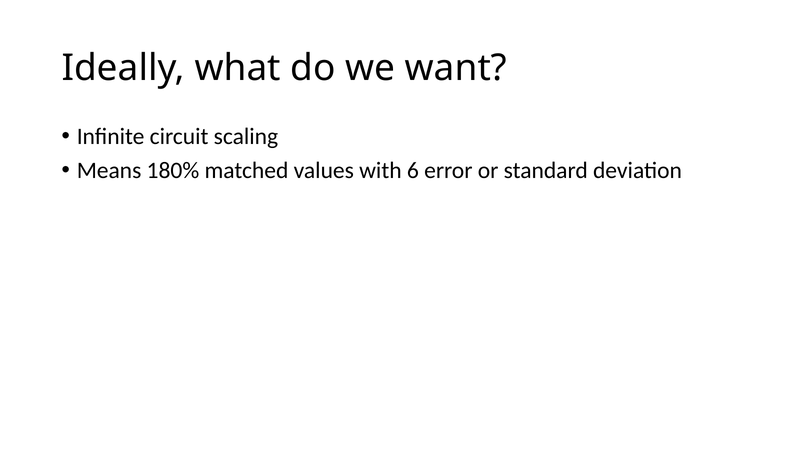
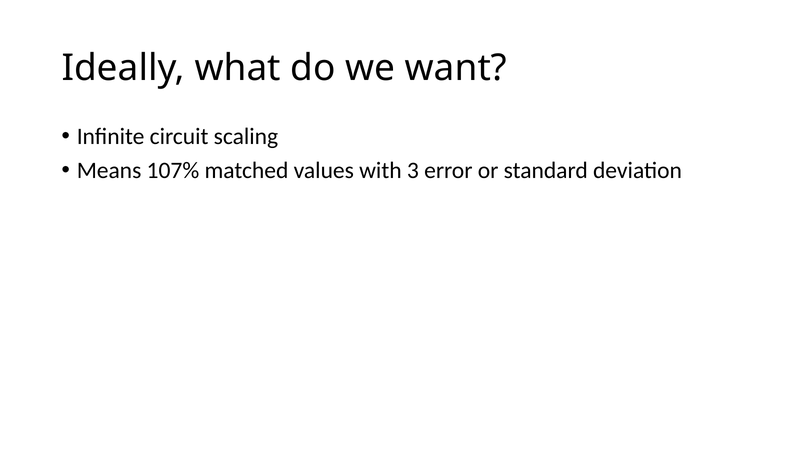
180%: 180% -> 107% (173, 170)
6: 6 -> 3 (413, 170)
